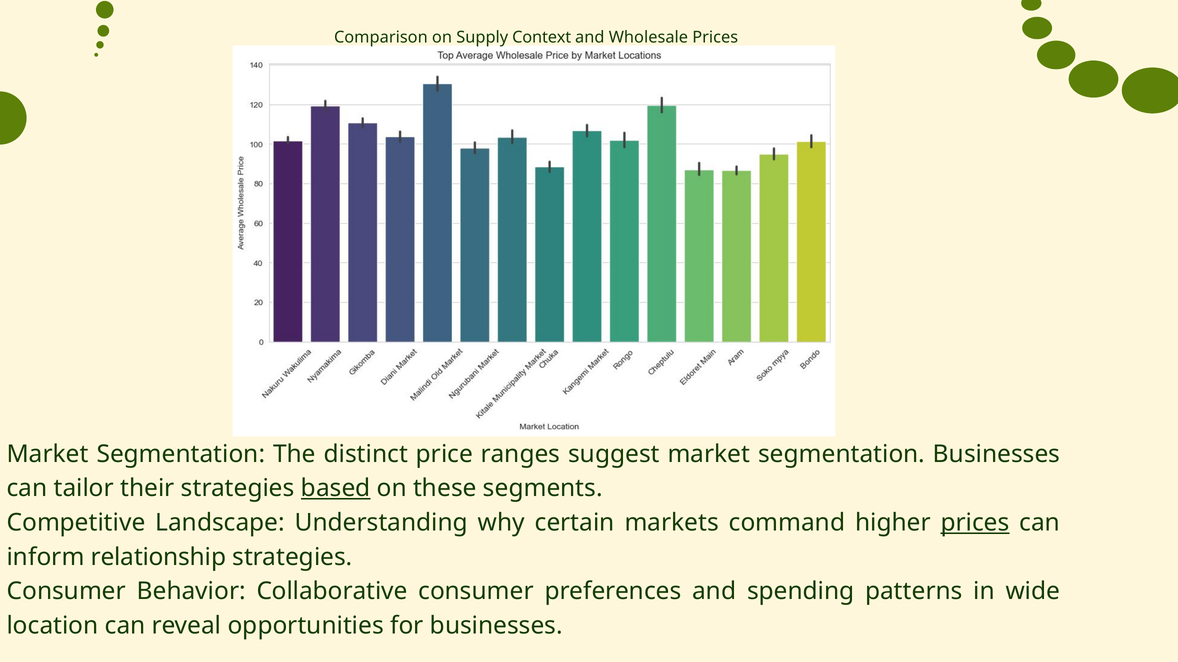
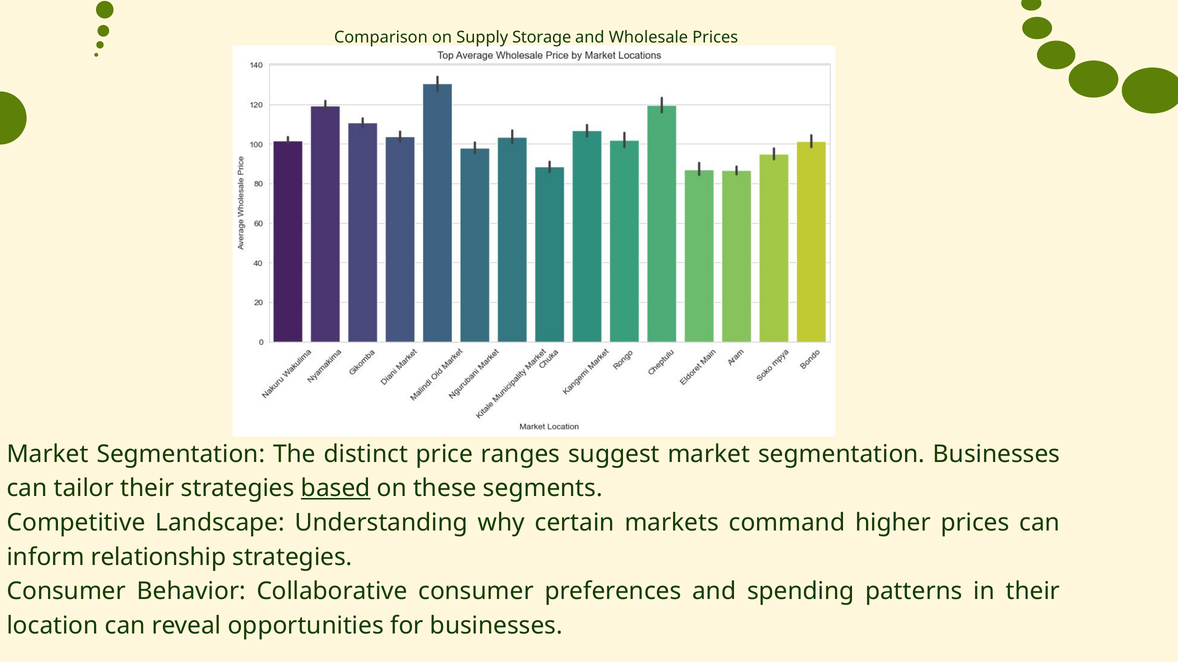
Context: Context -> Storage (542, 37)
prices underline: present -> none (975, 523)
in wide: wide -> their (1033, 592)
